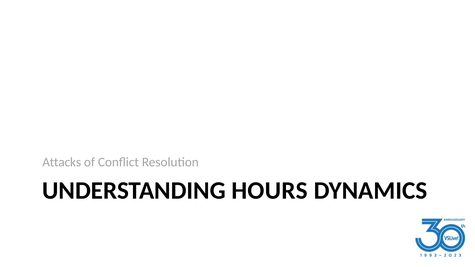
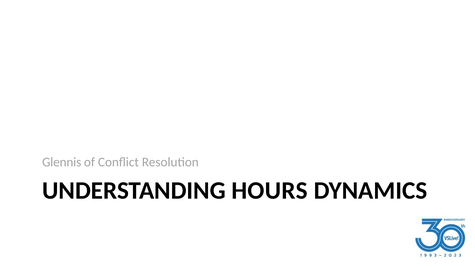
Attacks: Attacks -> Glennis (62, 162)
